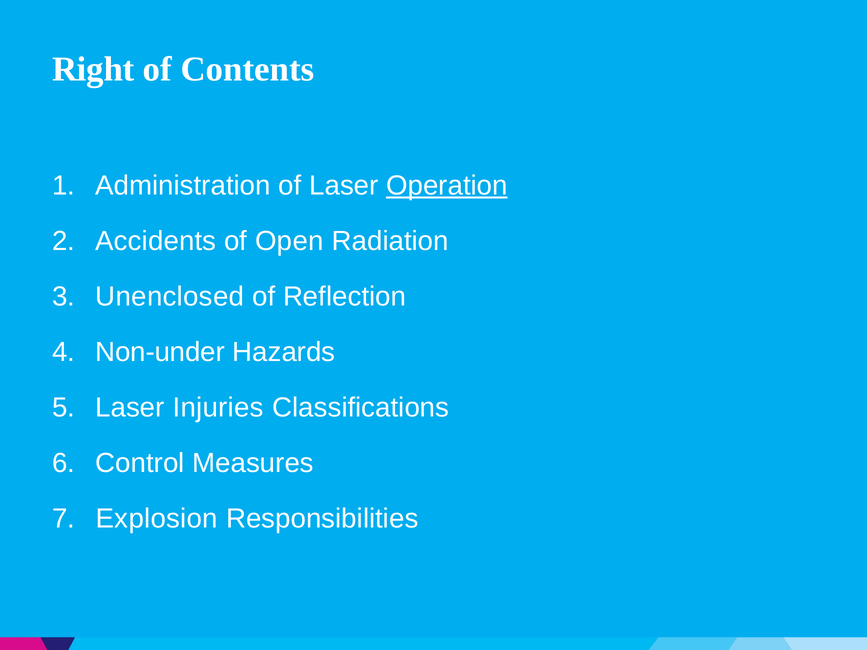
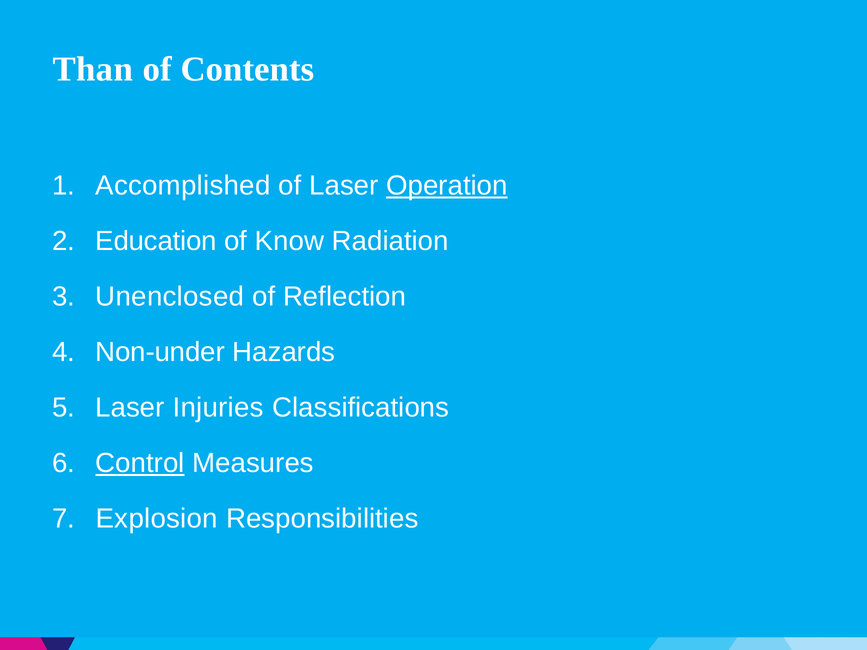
Right: Right -> Than (93, 69)
Administration: Administration -> Accomplished (183, 186)
Accidents: Accidents -> Education (156, 241)
Open: Open -> Know (289, 241)
Control underline: none -> present (140, 463)
